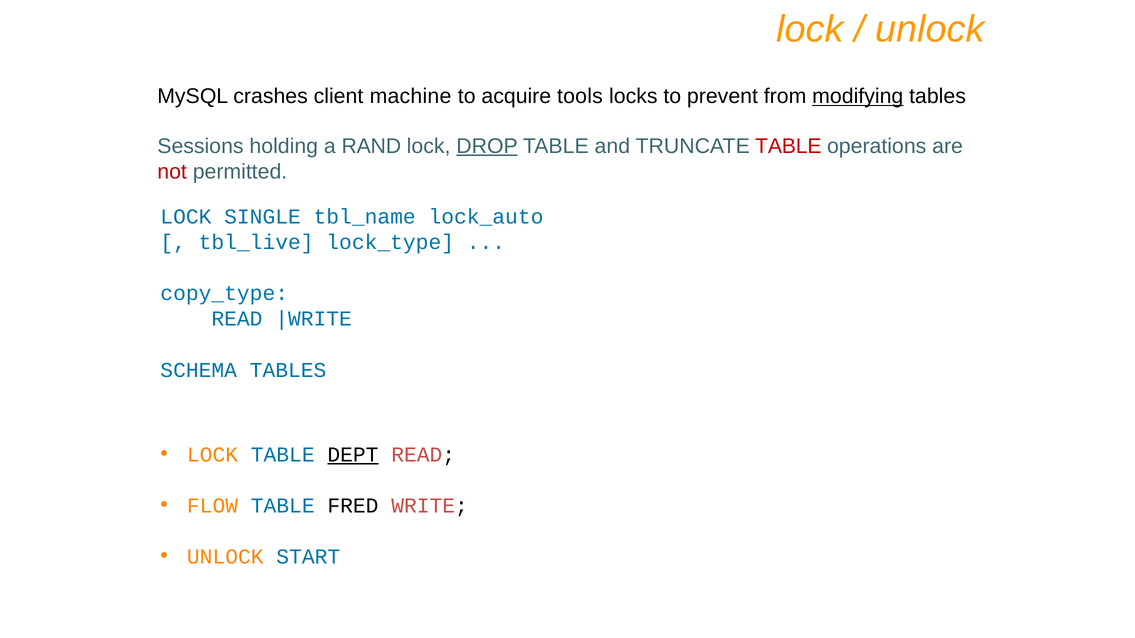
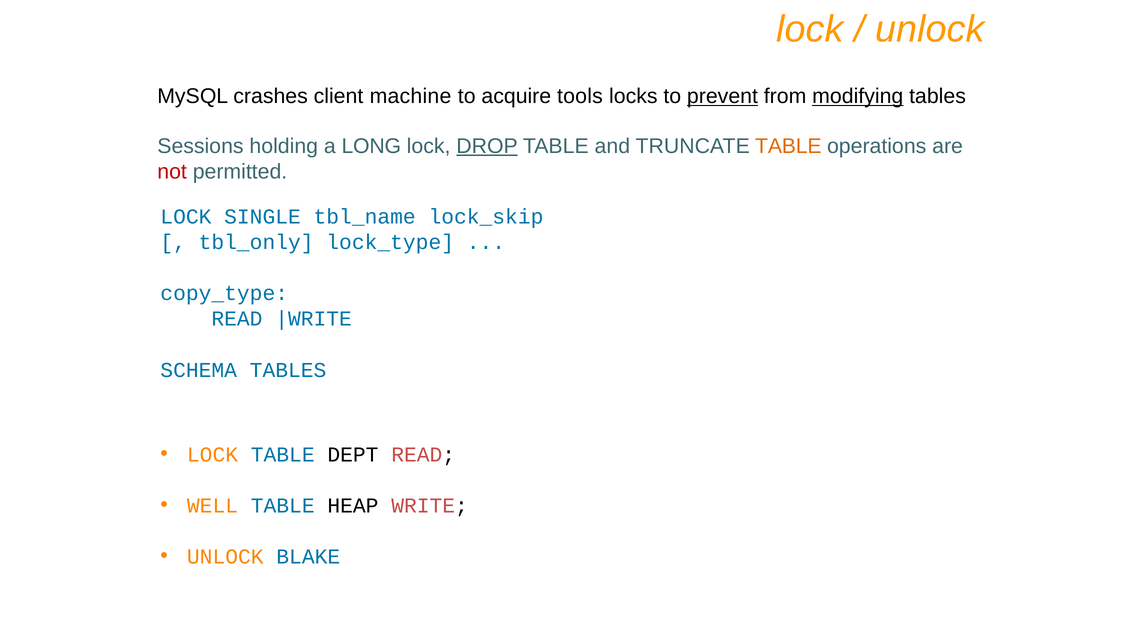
prevent underline: none -> present (722, 96)
RAND: RAND -> LONG (371, 146)
TABLE colour: red -> orange (788, 146)
lock_auto: lock_auto -> lock_skip (486, 217)
tbl_live: tbl_live -> tbl_only (256, 243)
DEPT underline: present -> none (353, 455)
FLOW: FLOW -> WELL (213, 506)
FRED: FRED -> HEAP (353, 506)
START: START -> BLAKE (308, 557)
